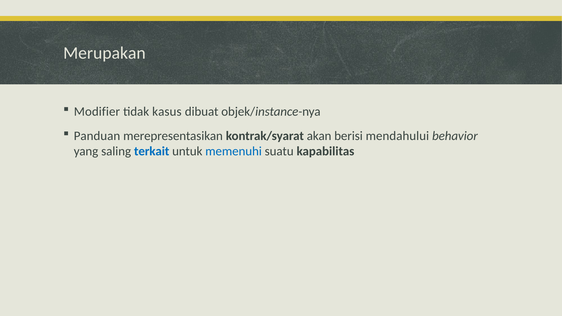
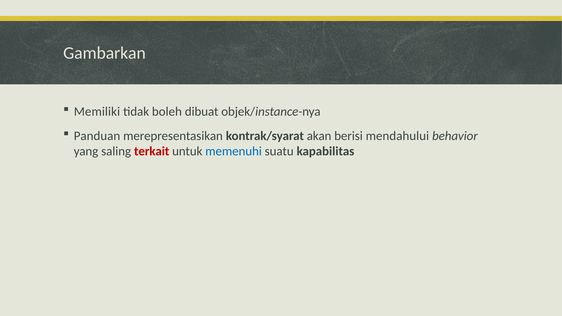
Merupakan: Merupakan -> Gambarkan (104, 53)
Modifier: Modifier -> Memiliki (97, 112)
kasus: kasus -> boleh (167, 112)
terkait colour: blue -> red (152, 151)
